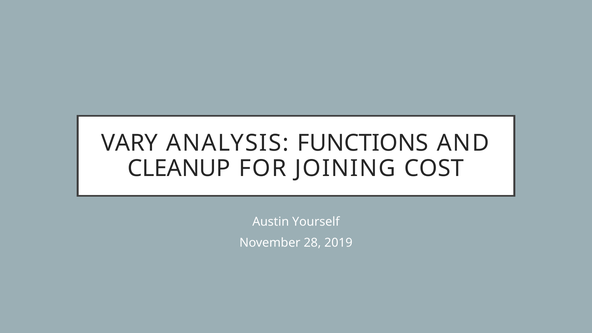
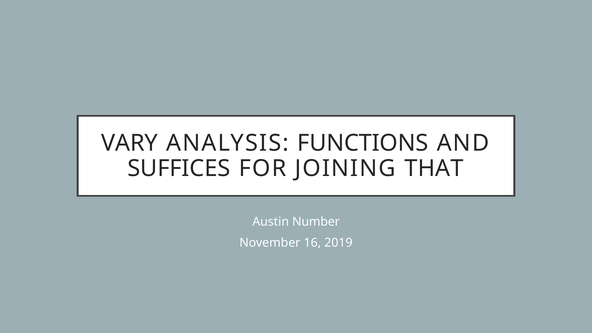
CLEANUP: CLEANUP -> SUFFICES (179, 168)
COST: COST -> THAT (434, 168)
Yourself: Yourself -> Number (316, 222)
28: 28 -> 16 (312, 243)
